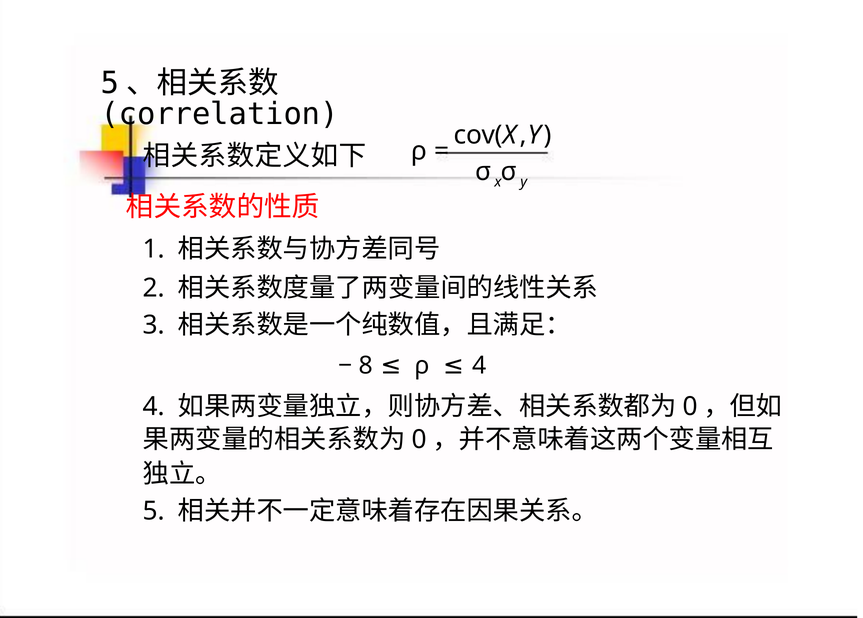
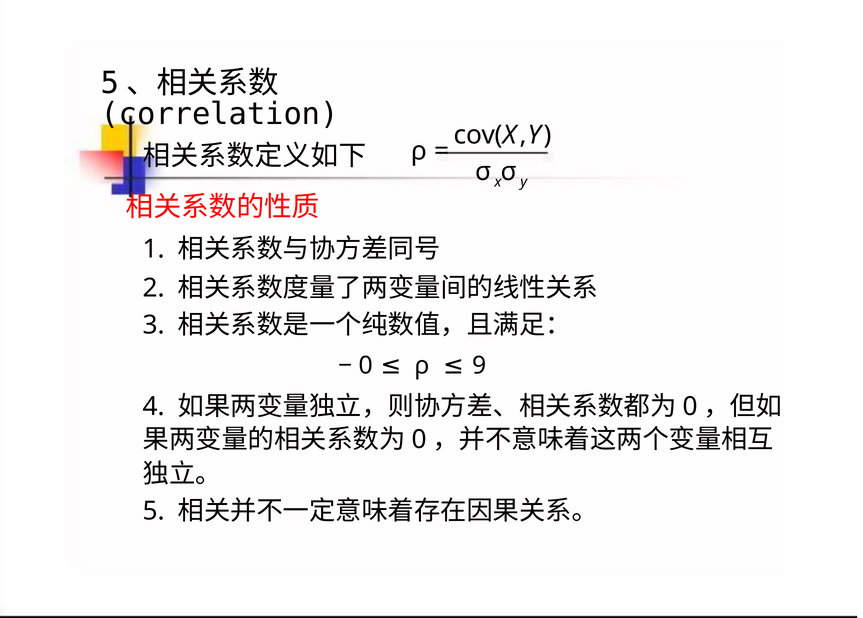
8: 8 -> 0 (366, 366)
4: 4 -> 9 (479, 366)
